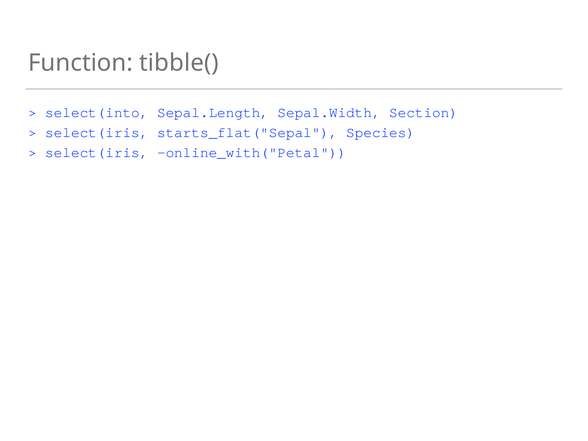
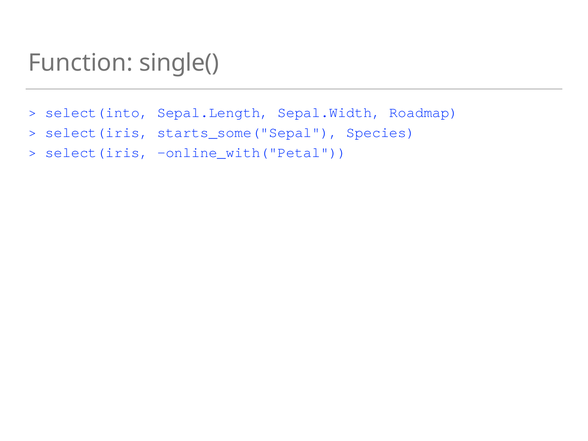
tibble(: tibble( -> single( (179, 63)
Section: Section -> Roadmap (424, 112)
starts_flat("Sepal: starts_flat("Sepal -> starts_some("Sepal (247, 132)
